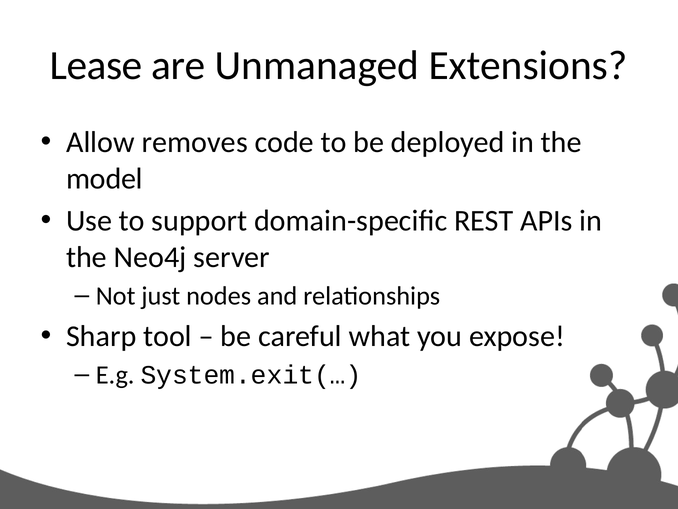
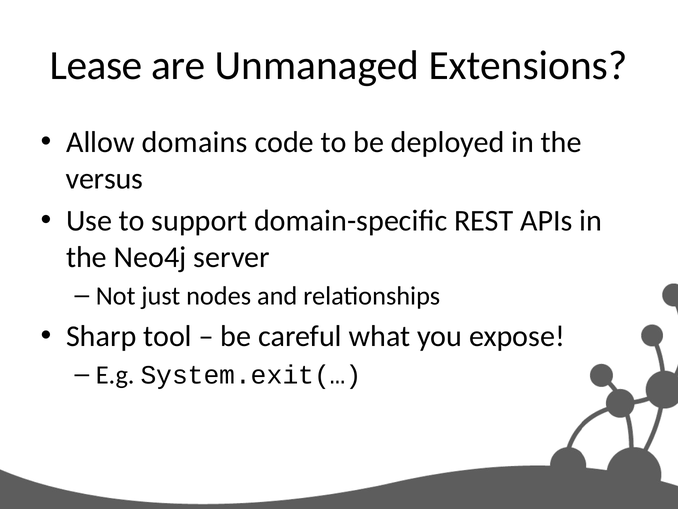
removes: removes -> domains (195, 142)
model: model -> versus (104, 178)
